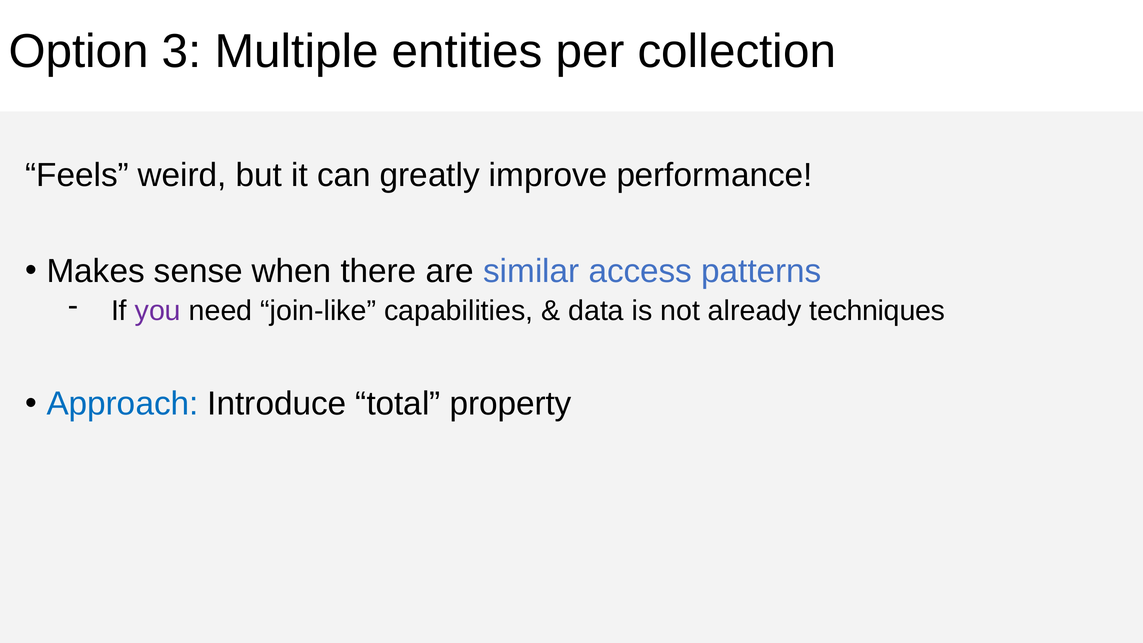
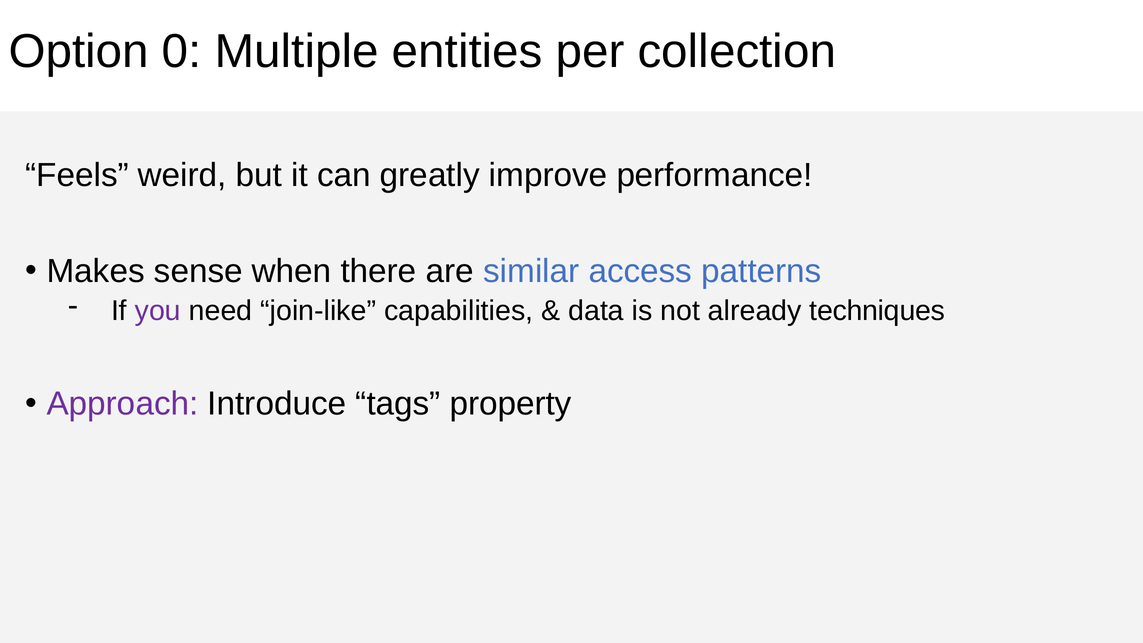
3: 3 -> 0 (182, 52)
Approach colour: blue -> purple (123, 404)
total: total -> tags (398, 404)
